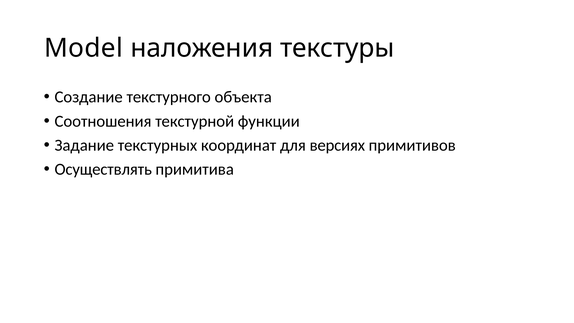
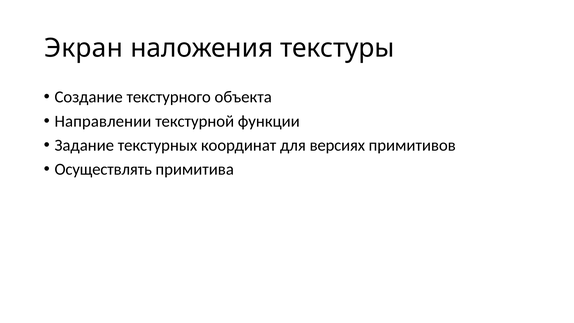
Model: Model -> Экран (84, 48)
Соотношения: Соотношения -> Направлении (103, 121)
